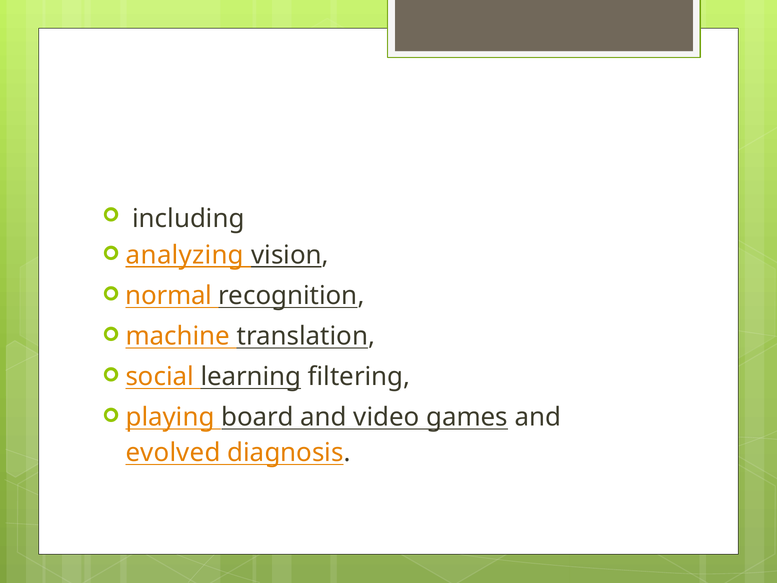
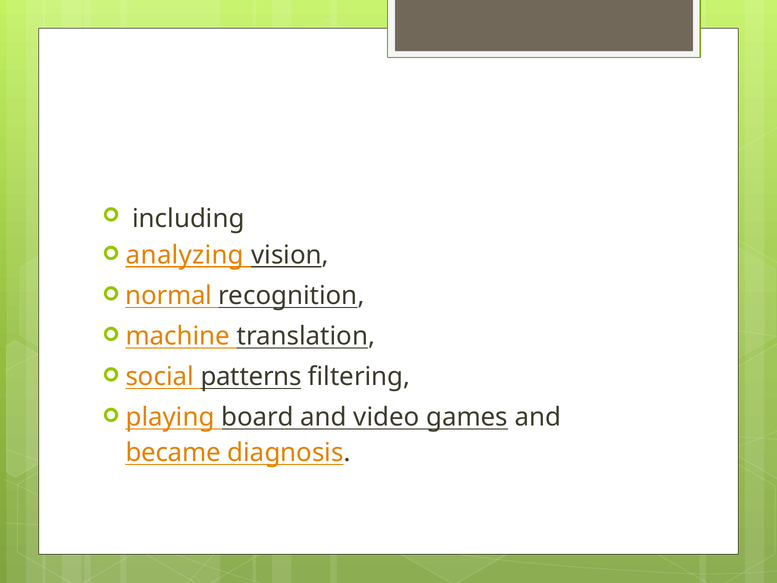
learning: learning -> patterns (251, 377)
evolved: evolved -> became (173, 452)
